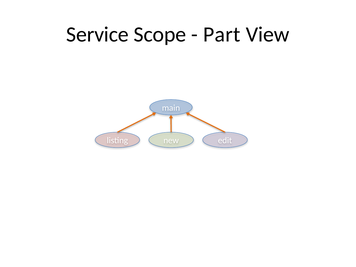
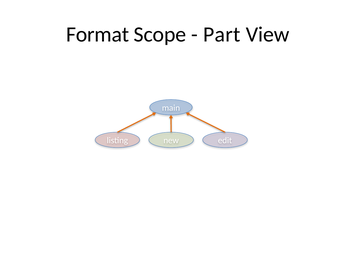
Service: Service -> Format (98, 34)
